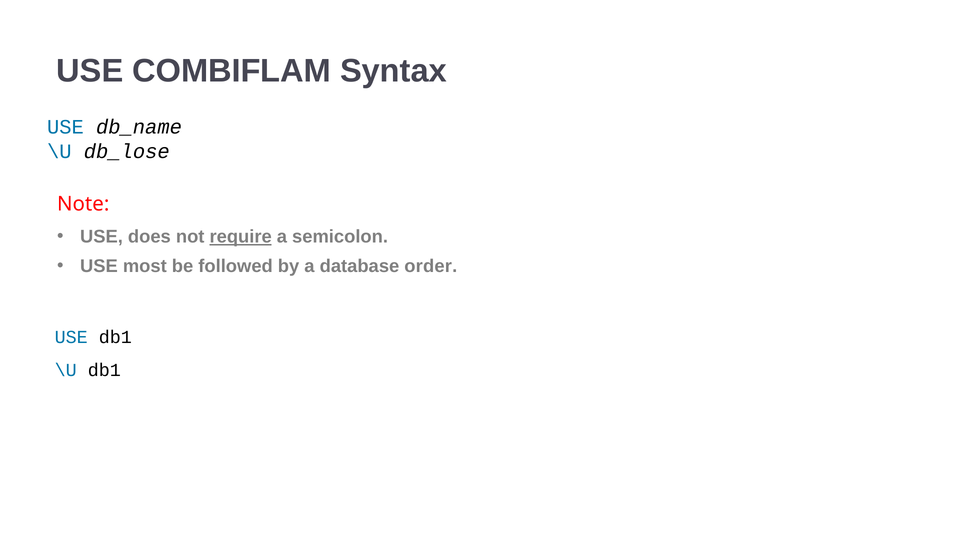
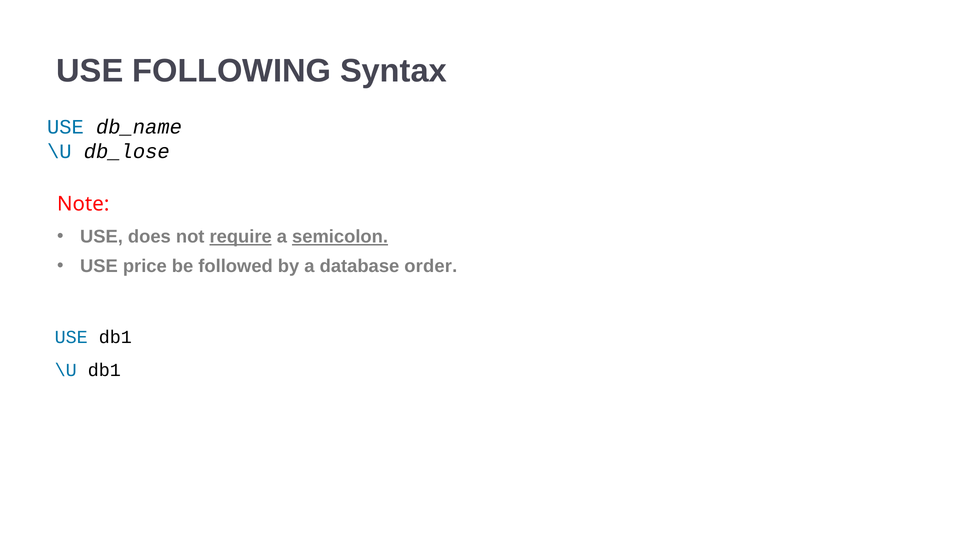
COMBIFLAM: COMBIFLAM -> FOLLOWING (232, 71)
semicolon underline: none -> present (340, 237)
most: most -> price (145, 266)
